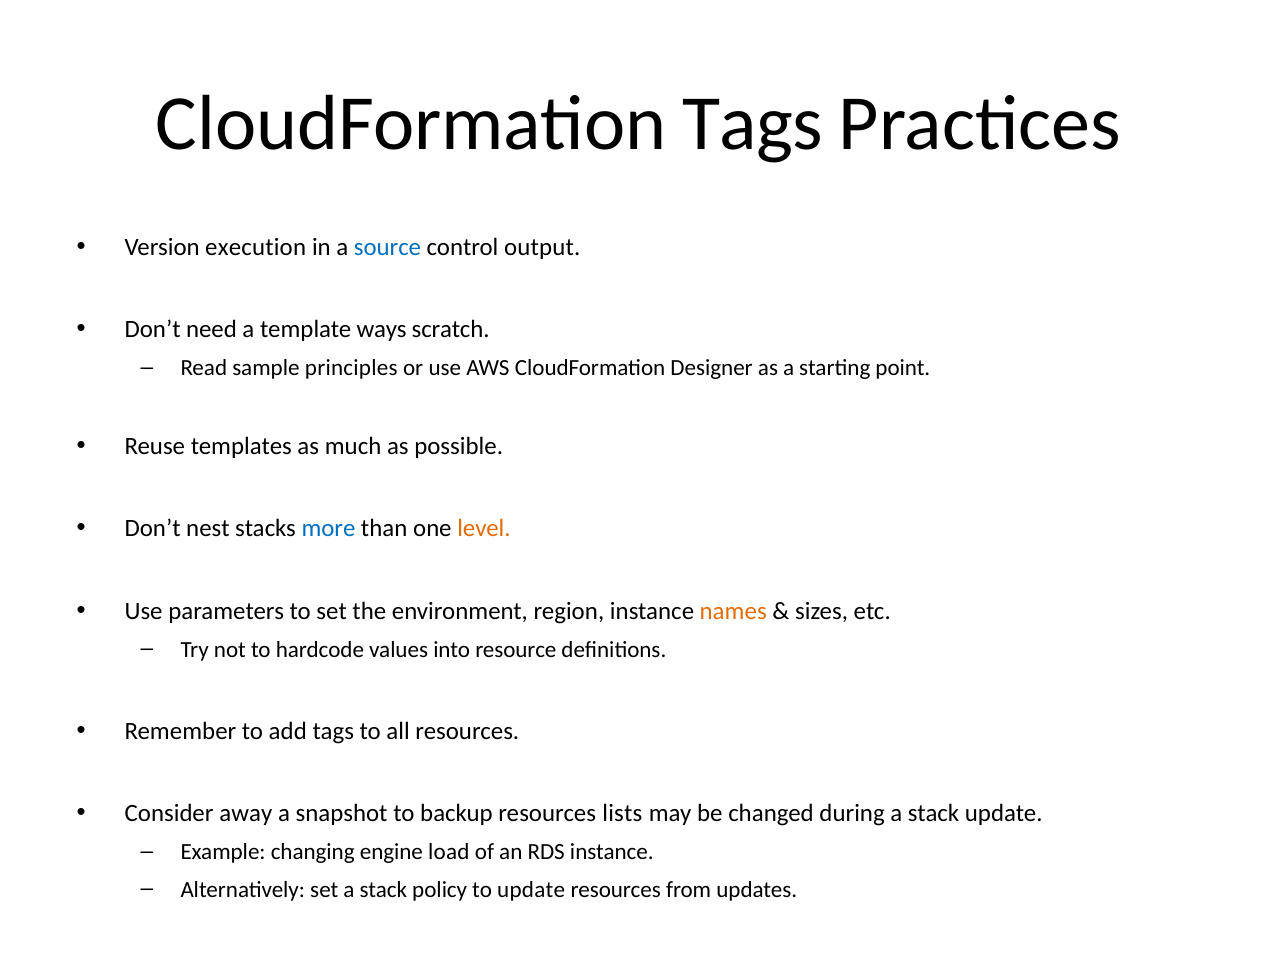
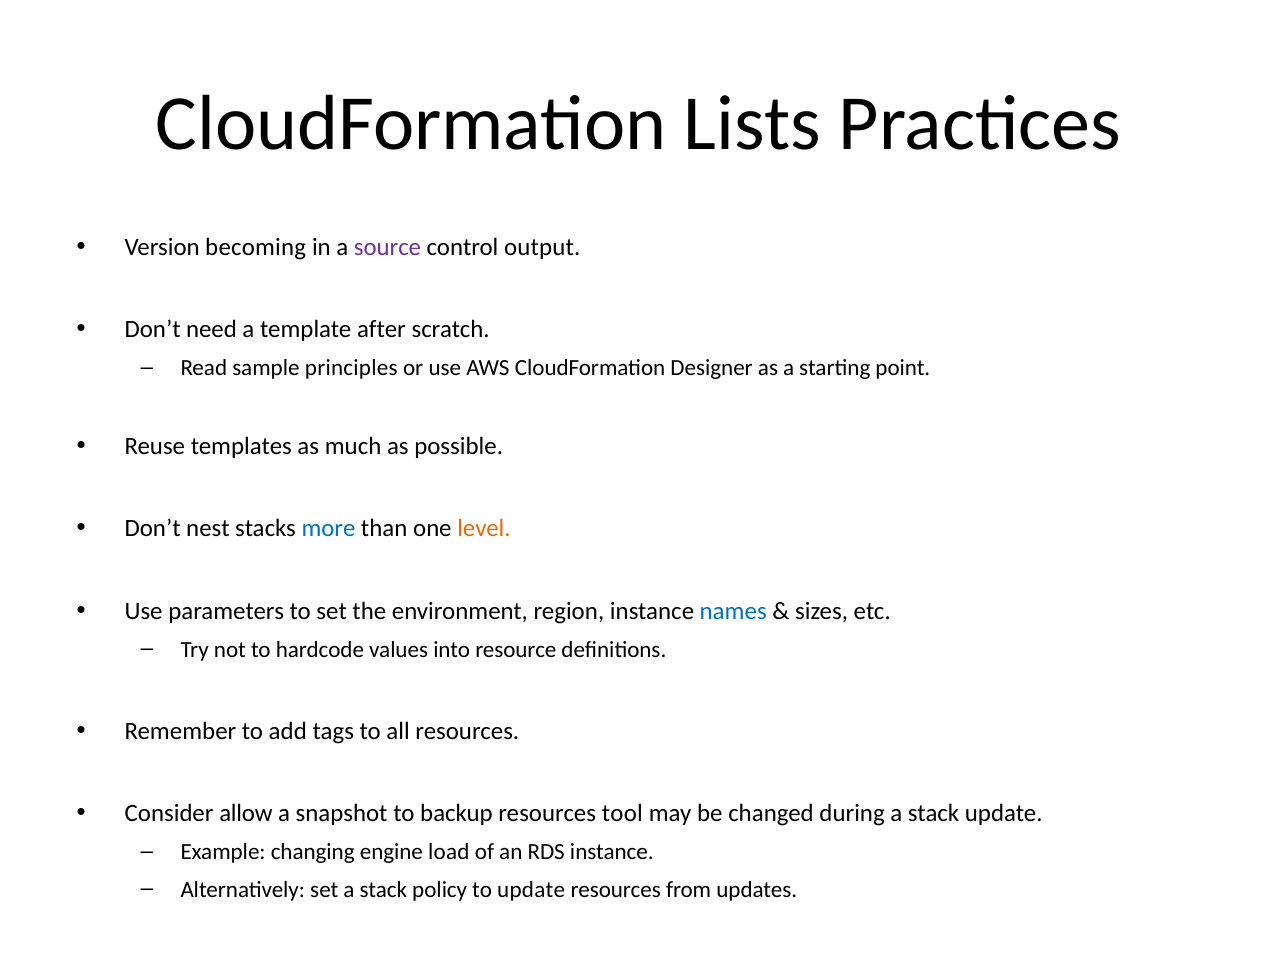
CloudFormation Tags: Tags -> Lists (753, 124)
execution: execution -> becoming (256, 247)
source colour: blue -> purple (388, 247)
ways: ways -> after (381, 329)
names colour: orange -> blue (733, 611)
away: away -> allow (246, 813)
lists: lists -> tool (622, 813)
